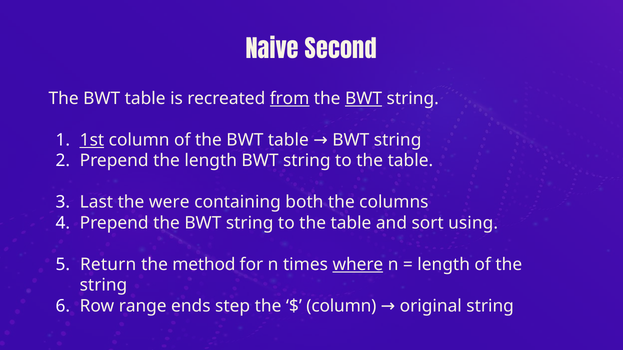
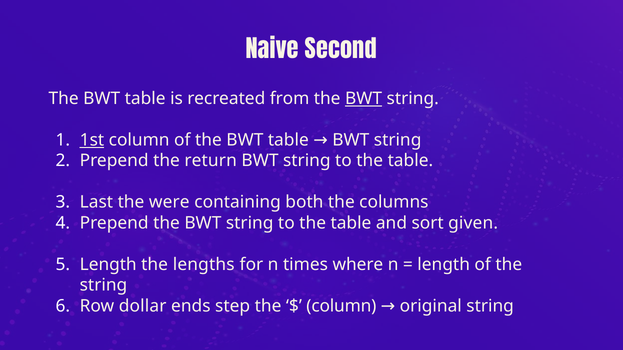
from underline: present -> none (290, 99)
the length: length -> return (211, 161)
using: using -> given (473, 223)
Return: Return -> Length (108, 265)
method: method -> lengths (204, 265)
where underline: present -> none (358, 265)
range: range -> dollar (143, 306)
